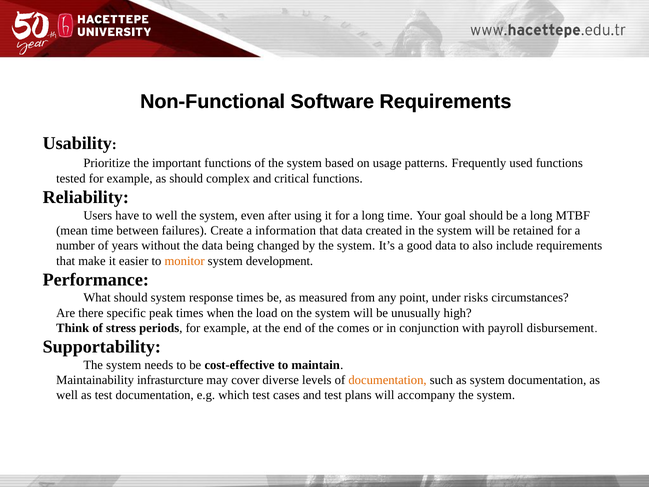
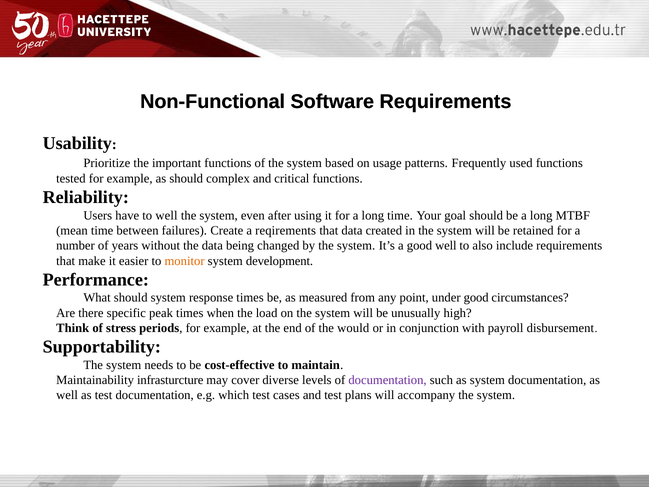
information: information -> reqirements (286, 231)
good data: data -> well (446, 246)
under risks: risks -> good (476, 298)
comes: comes -> would (353, 328)
documentation colour: orange -> purple (388, 380)
